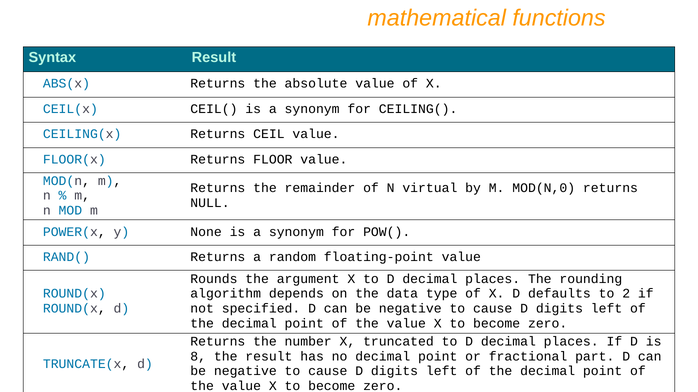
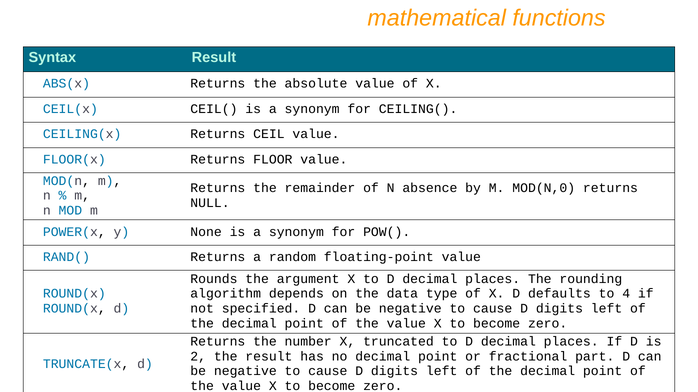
virtual: virtual -> absence (430, 188)
2: 2 -> 4 (626, 294)
8: 8 -> 2 (198, 357)
